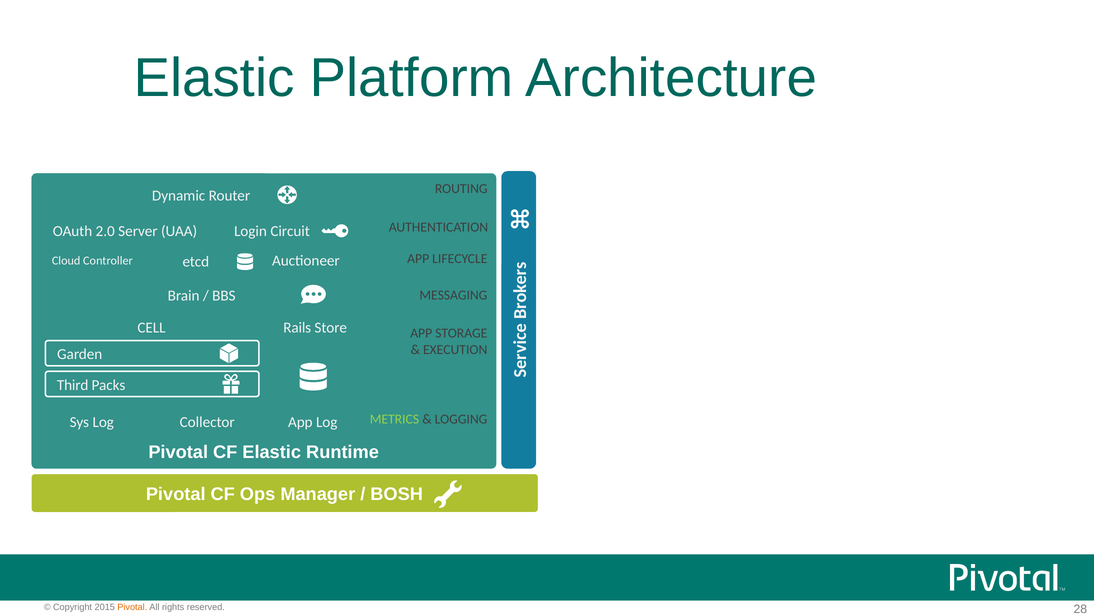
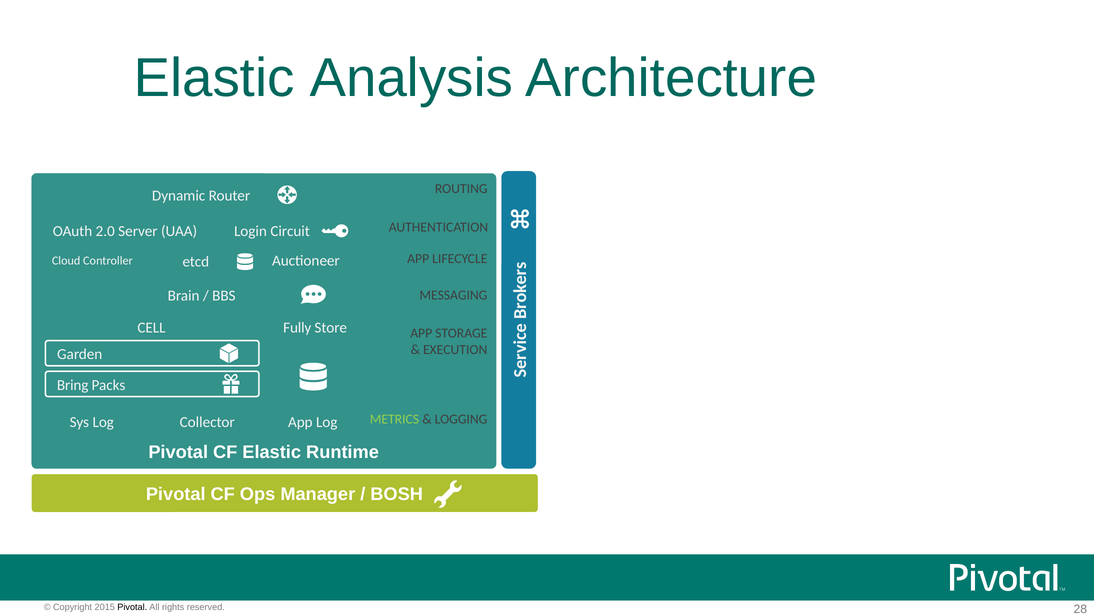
Elastic Platform: Platform -> Analysis (412, 78)
Rails: Rails -> Fully (297, 328)
Third: Third -> Bring (73, 385)
Pivotal colour: orange -> black (132, 606)
